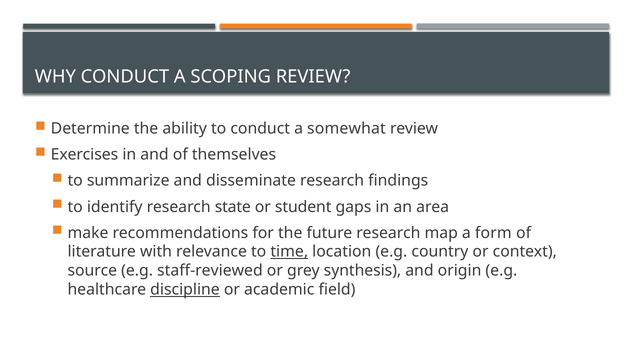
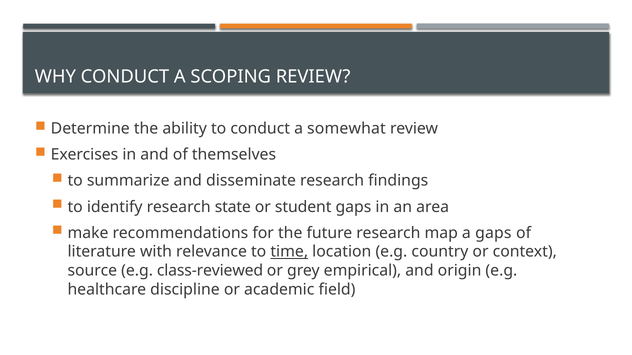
a form: form -> gaps (493, 233)
staff-reviewed: staff-reviewed -> class-reviewed (210, 271)
synthesis: synthesis -> empirical (362, 271)
discipline underline: present -> none (185, 290)
